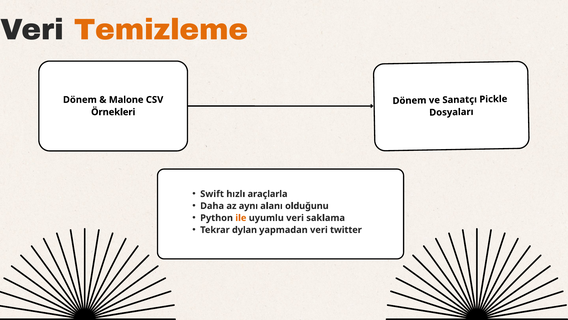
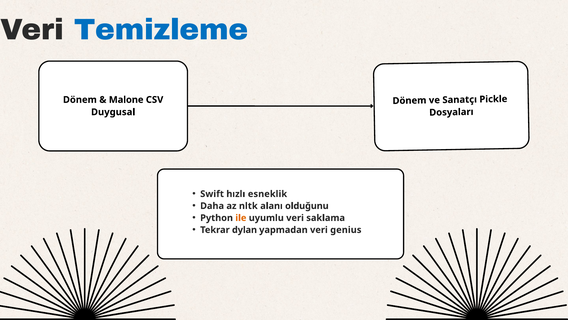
Temizleme colour: orange -> blue (161, 30)
Örnekleri: Örnekleri -> Duygusal (113, 112)
araçlarla: araçlarla -> esneklik (267, 194)
aynı: aynı -> nltk (248, 206)
twitter: twitter -> genius (346, 230)
